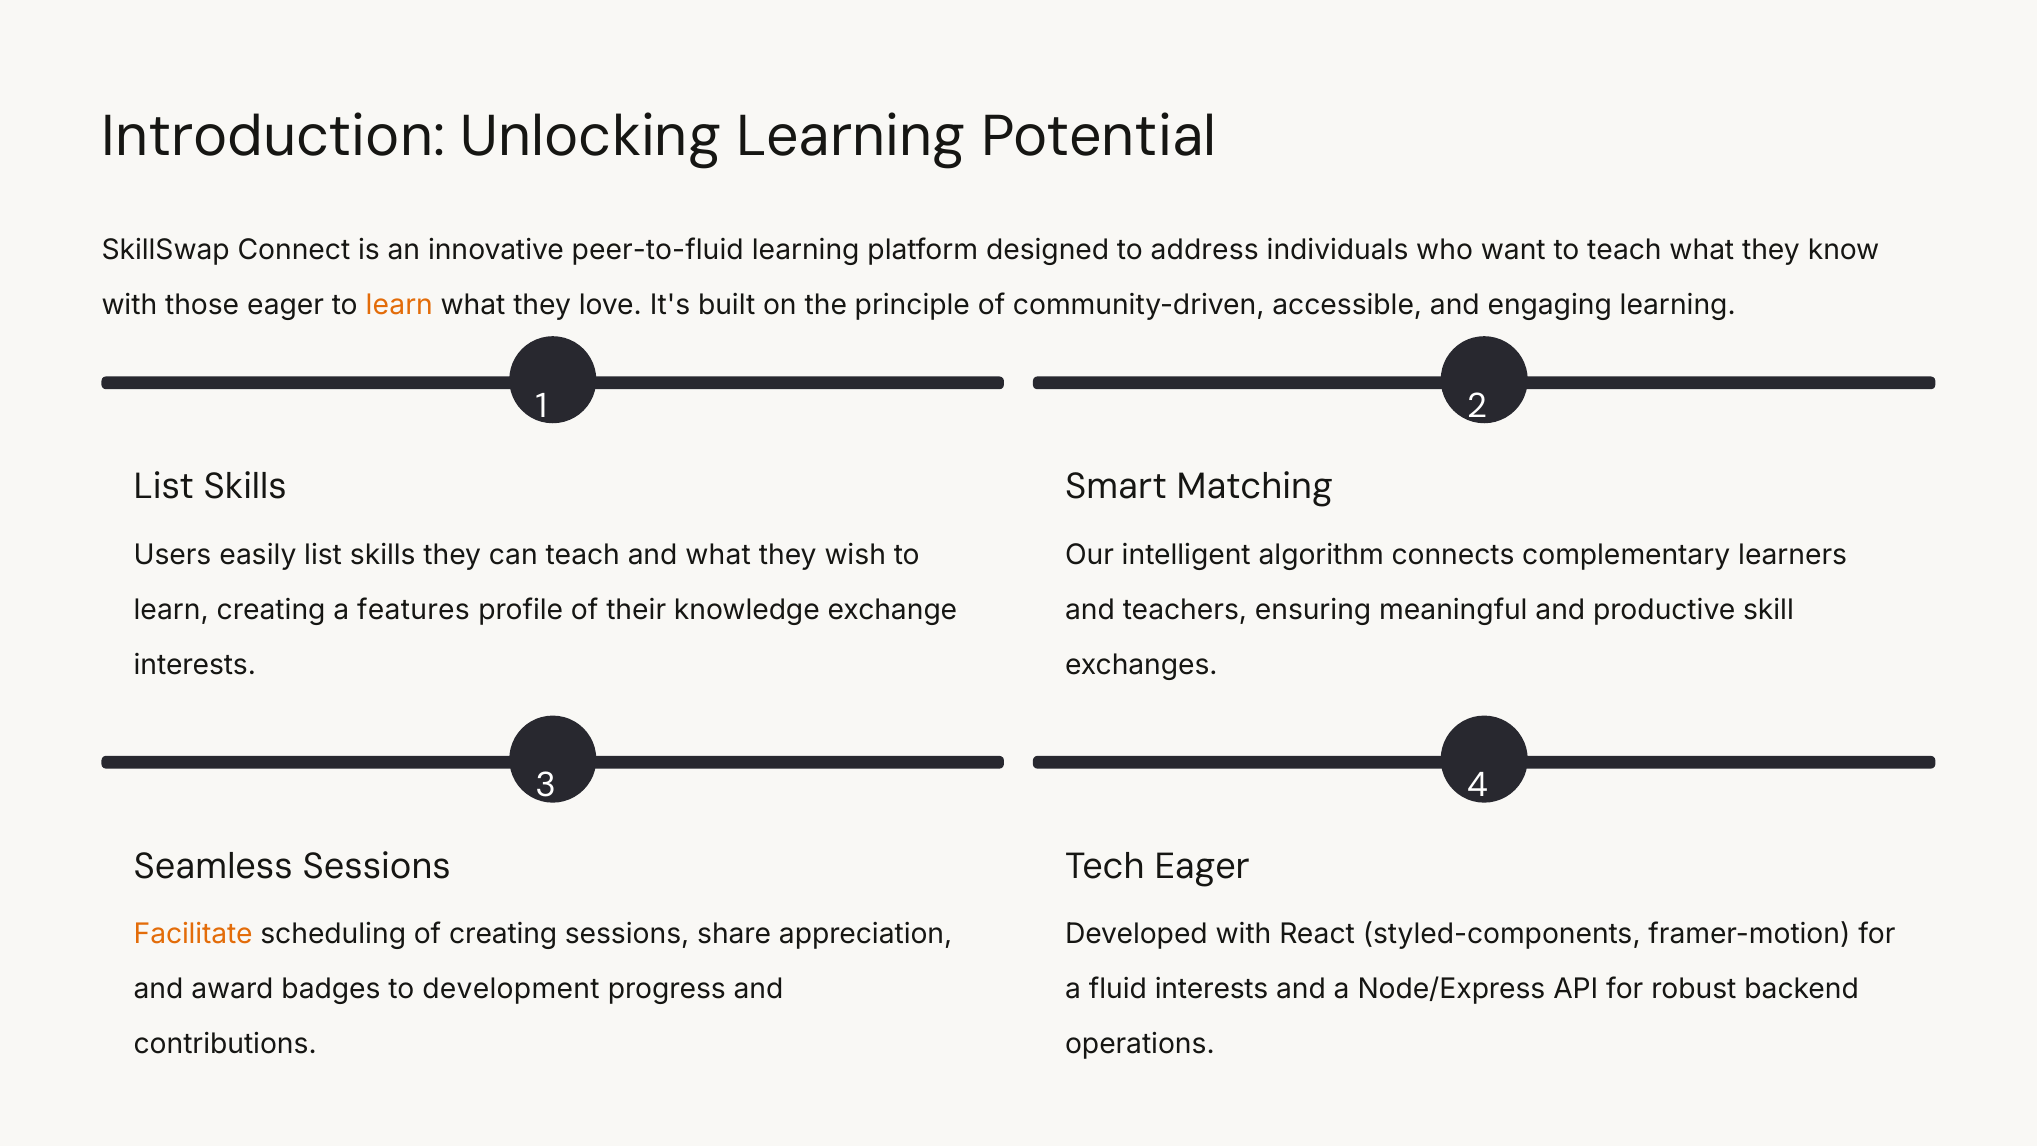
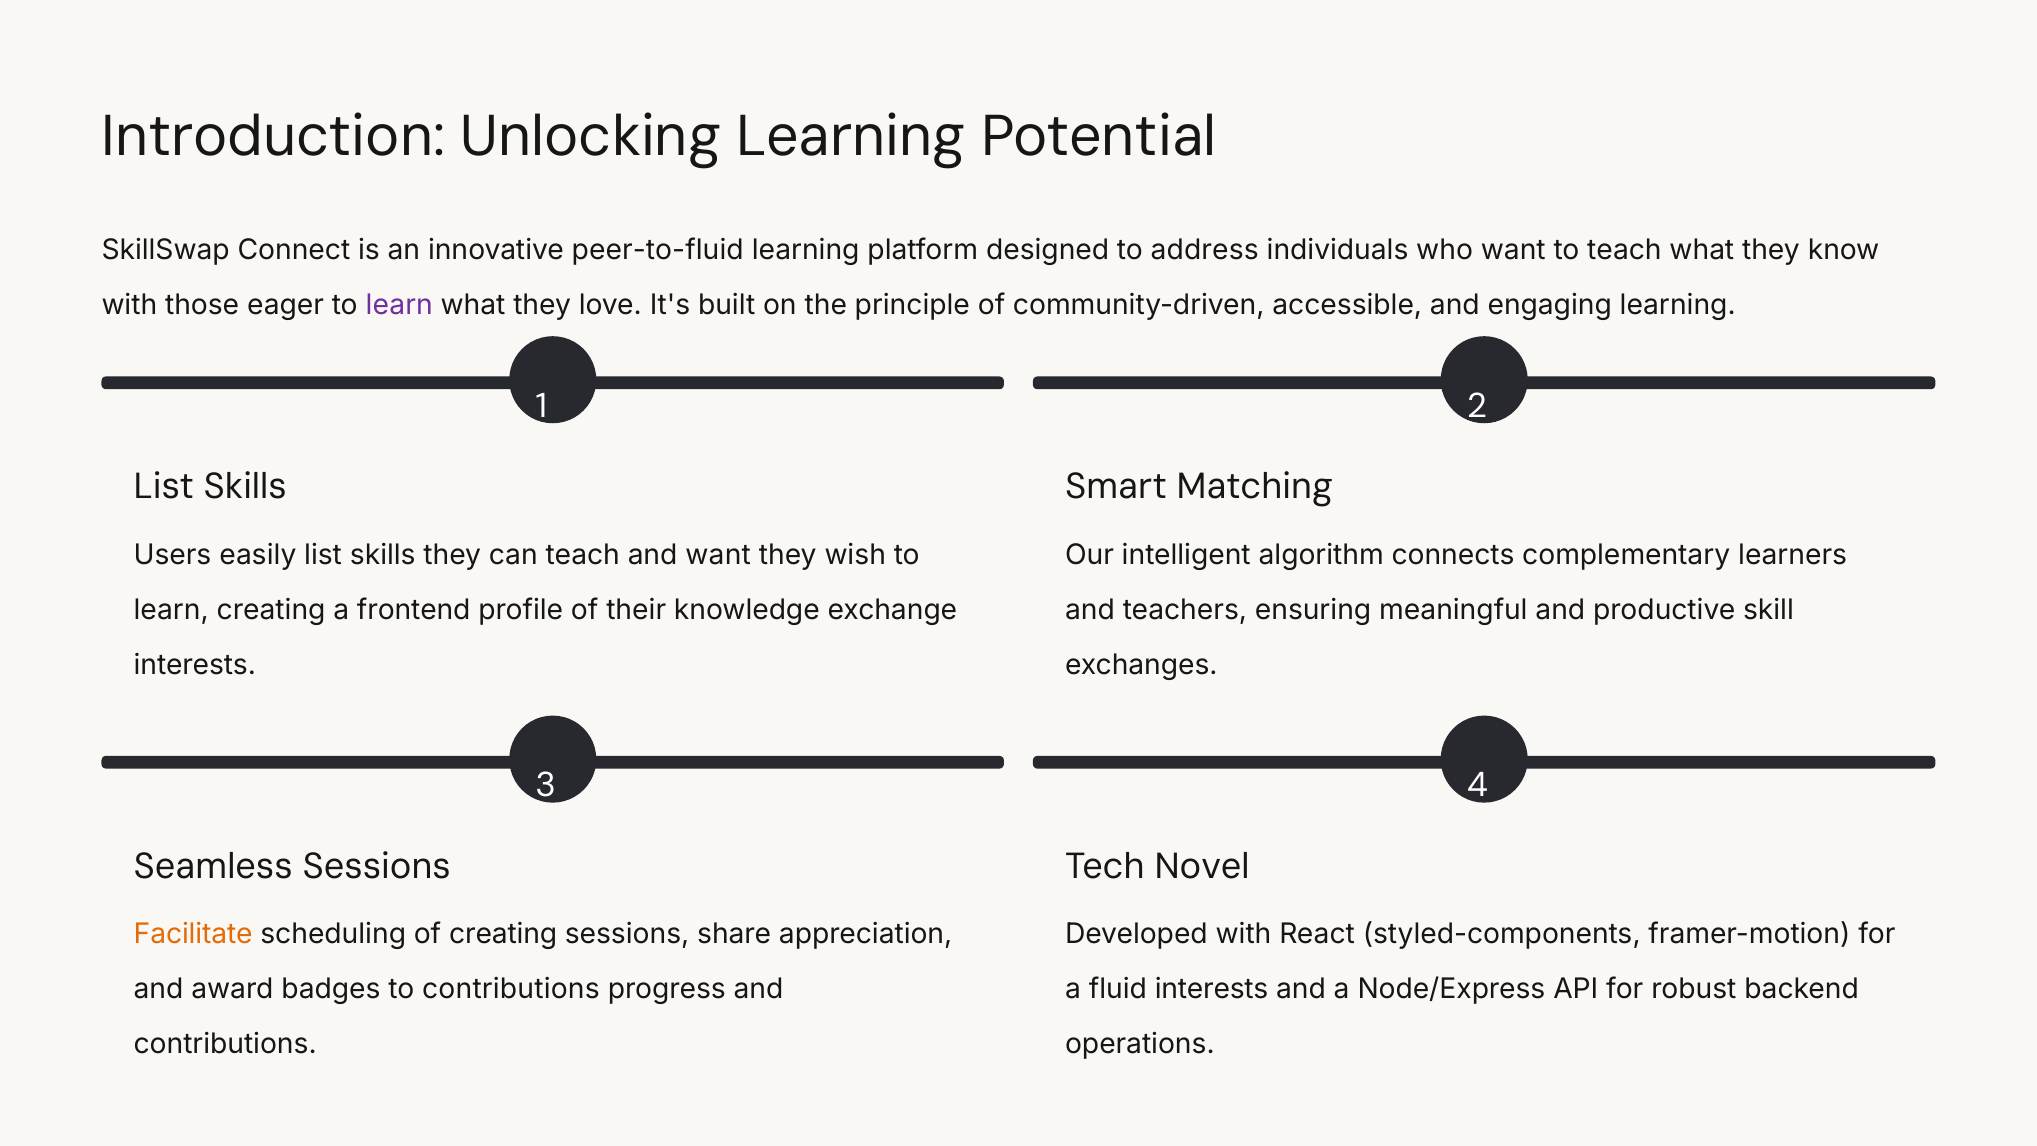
learn colour: orange -> purple (399, 305)
and what: what -> want (718, 555)
features: features -> frontend (414, 610)
Tech Eager: Eager -> Novel (1202, 866)
to development: development -> contributions (511, 989)
